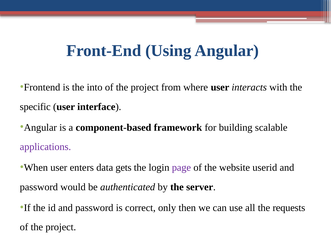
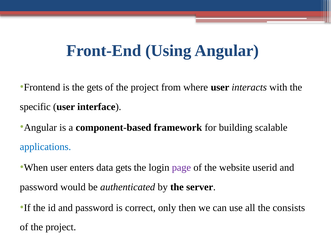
the into: into -> gets (95, 87)
applications colour: purple -> blue (45, 147)
requests: requests -> consists (289, 208)
